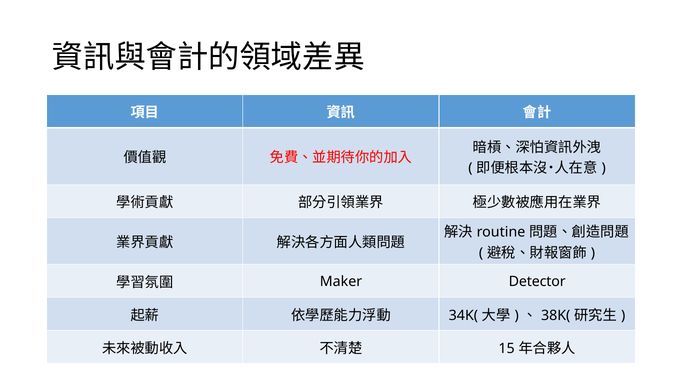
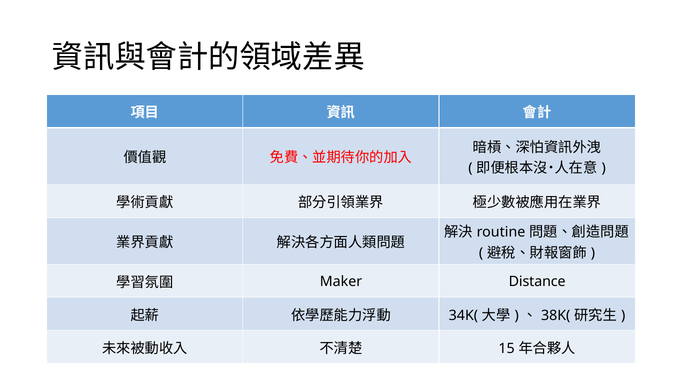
Detector: Detector -> Distance (537, 281)
